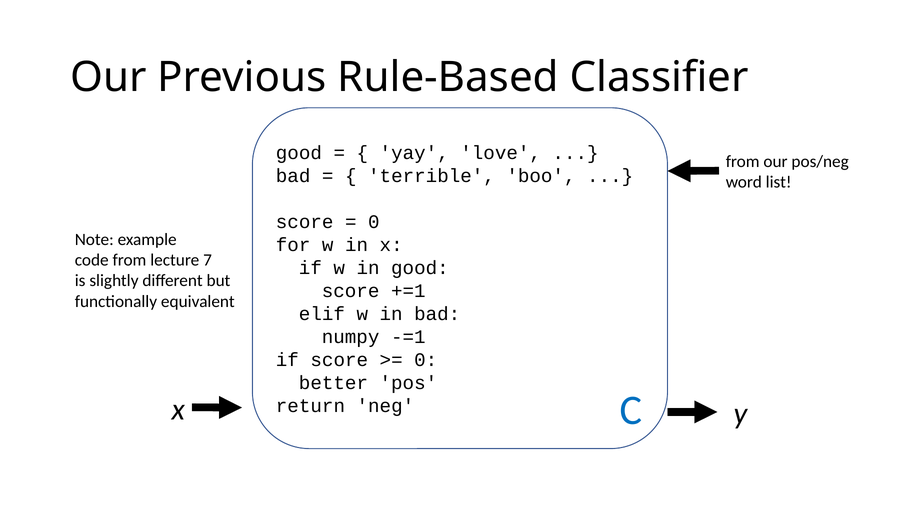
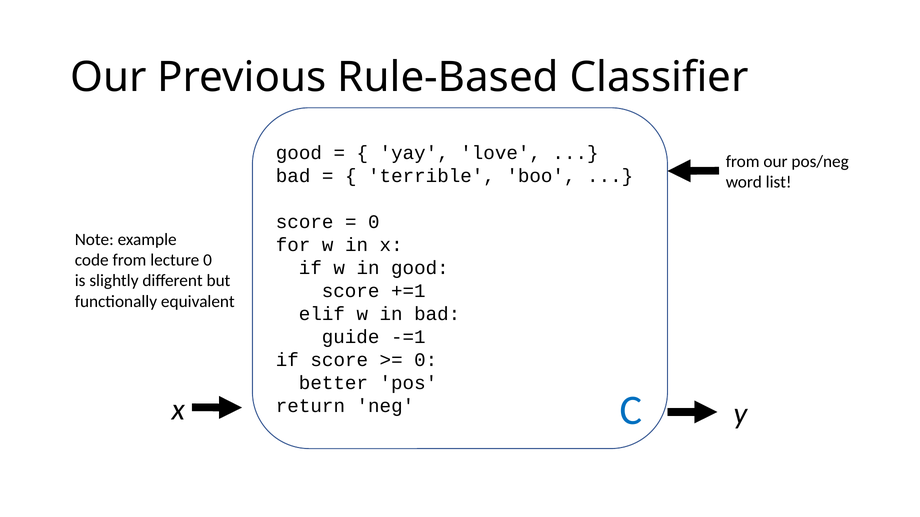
lecture 7: 7 -> 0 (208, 260)
numpy: numpy -> guide (351, 337)
